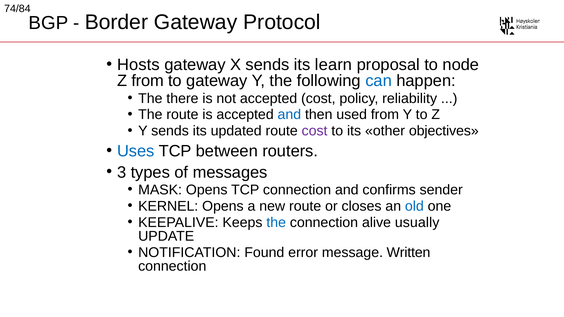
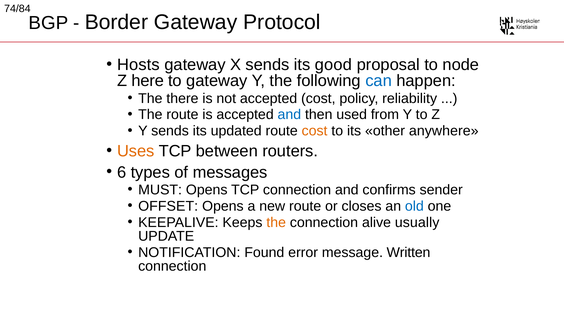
learn: learn -> good (334, 65)
Z from: from -> here (148, 81)
cost colour: purple -> orange (315, 131)
objectives: objectives -> anywhere (444, 131)
Uses colour: blue -> orange (136, 151)
3: 3 -> 6 (122, 172)
MASK: MASK -> MUST (160, 190)
KERNEL: KERNEL -> OFFSET (168, 206)
the colour: blue -> orange (276, 223)
